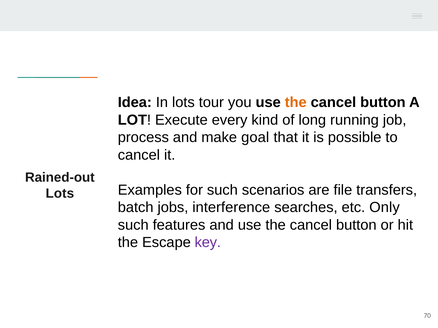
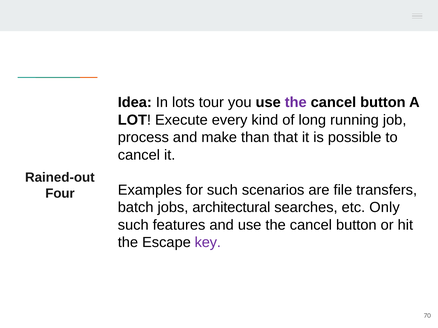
the colour: orange -> purple (296, 103)
goal: goal -> than (255, 138)
Lots: Lots -> Four (60, 194)
interference: interference -> architectural (231, 208)
